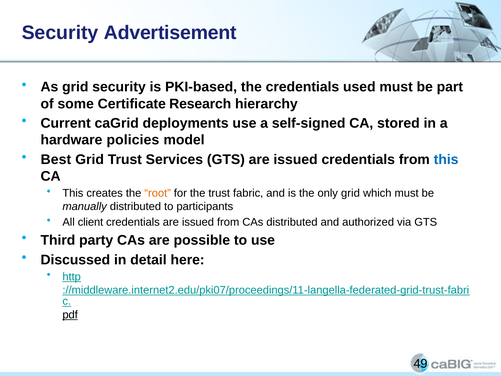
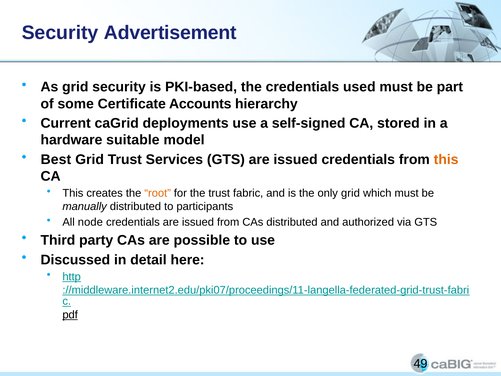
Research: Research -> Accounts (200, 104)
policies: policies -> suitable (133, 140)
this colour: blue -> orange (446, 159)
client: client -> node (90, 222)
